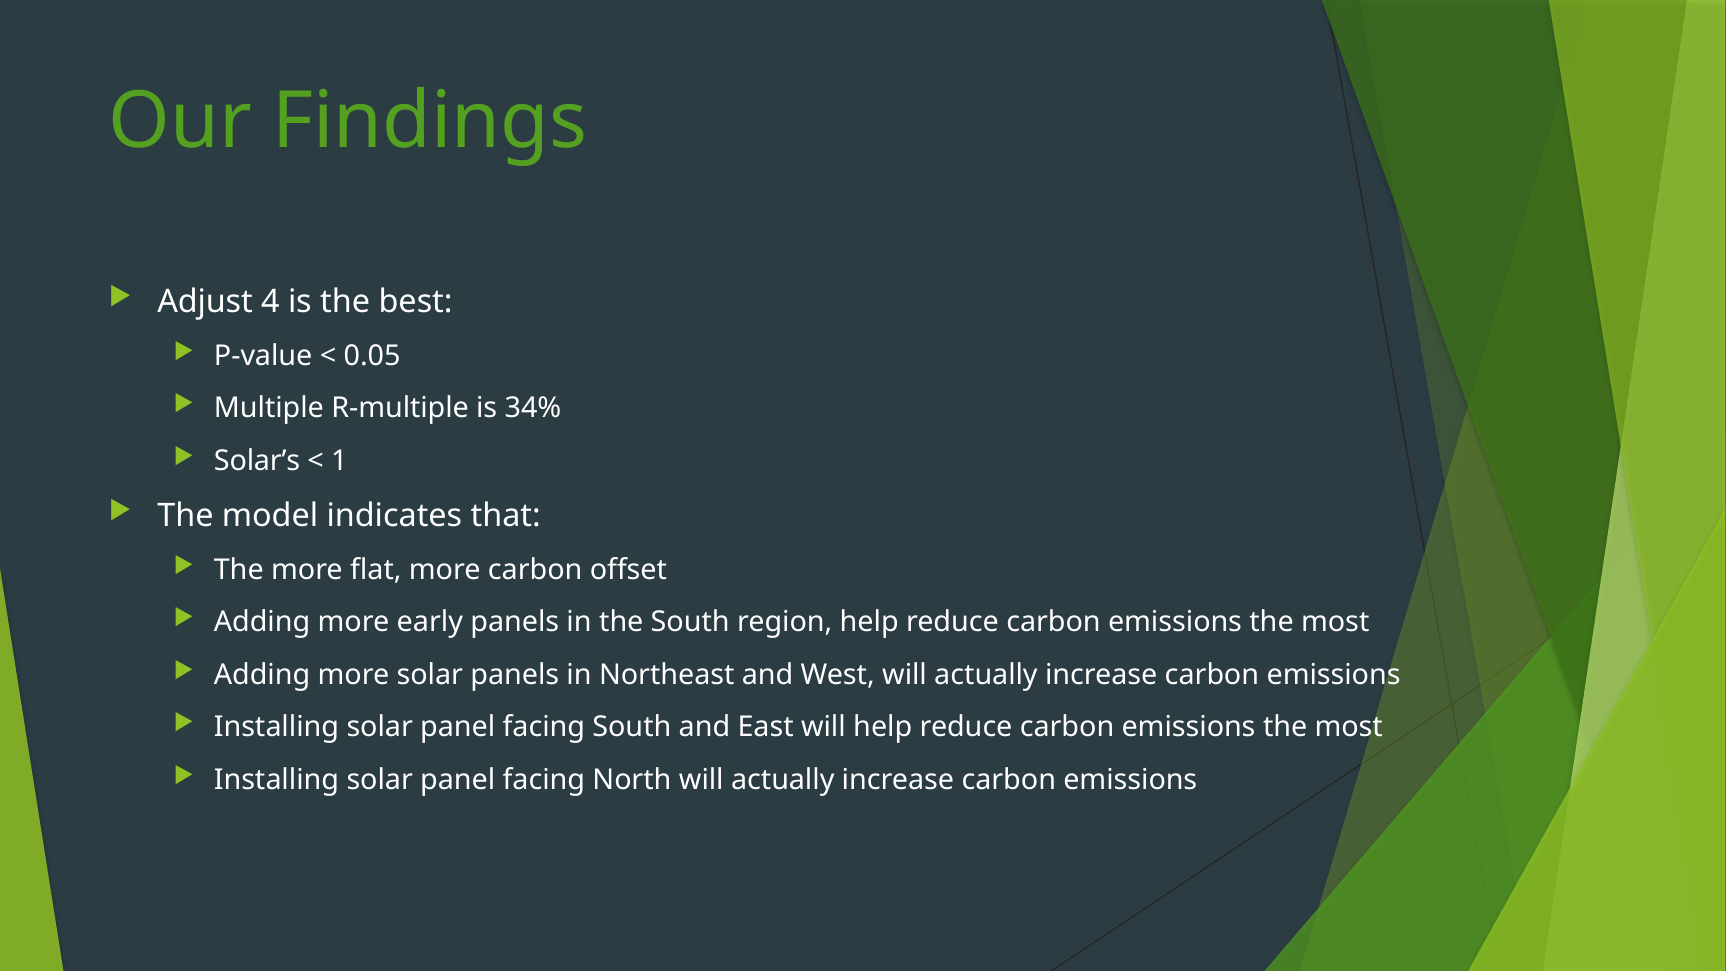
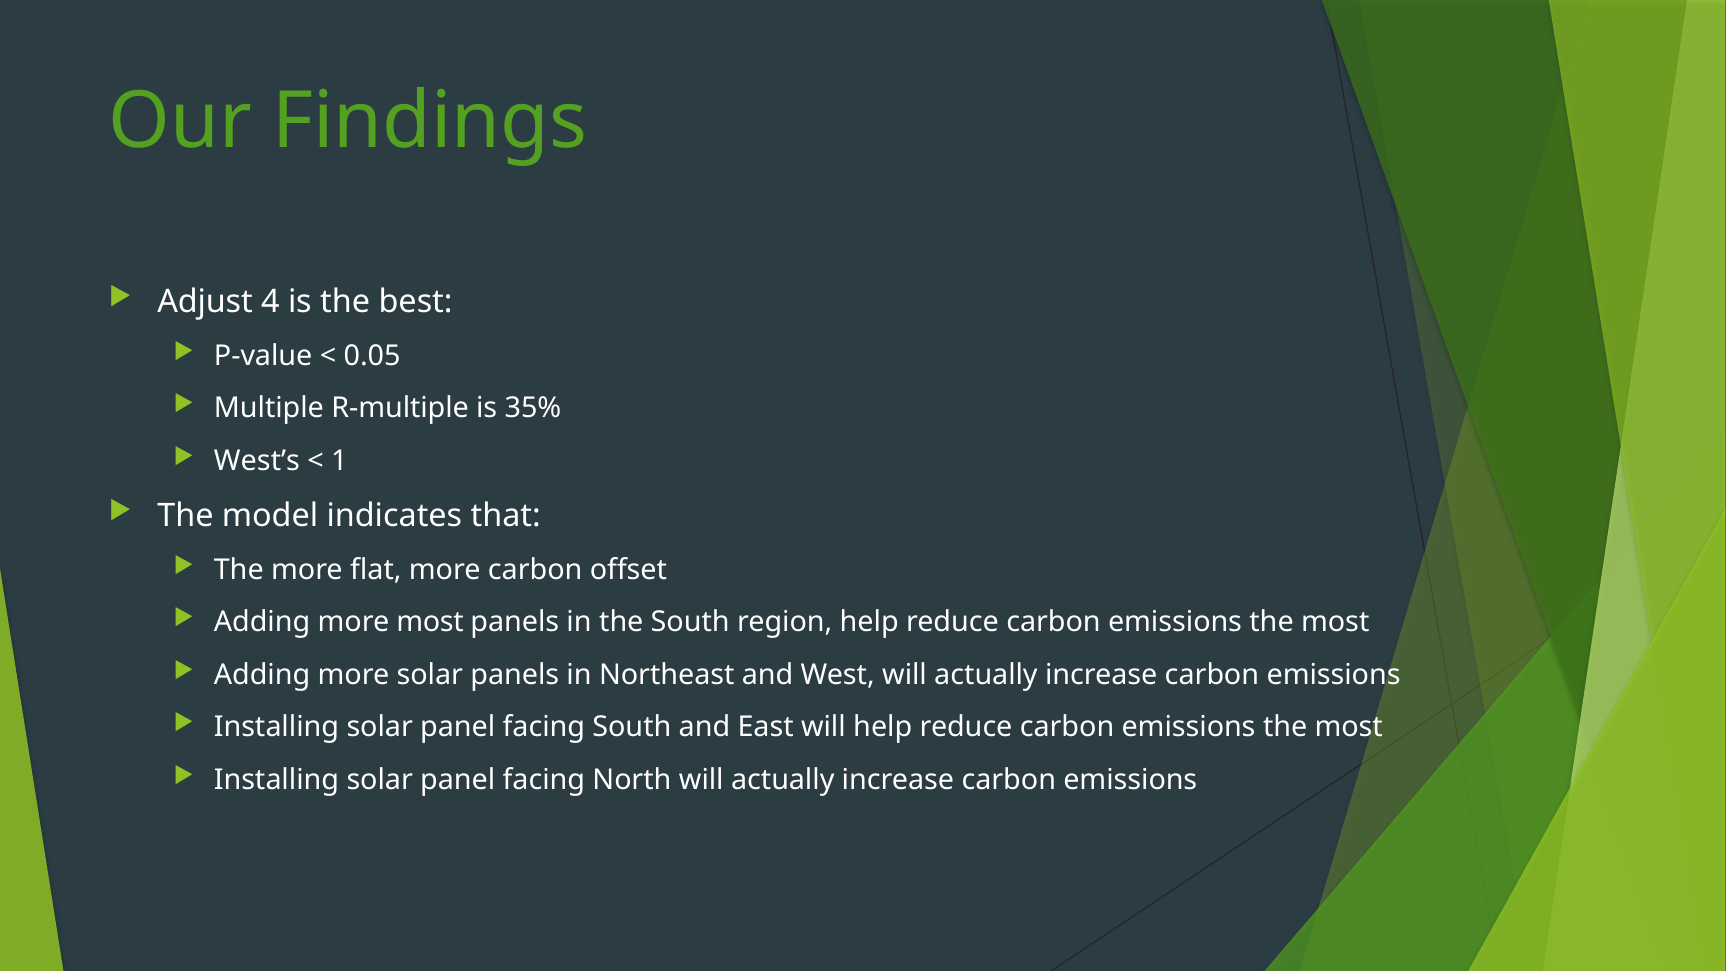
34%: 34% -> 35% (533, 408)
Solar’s: Solar’s -> West’s (257, 461)
more early: early -> most (430, 622)
